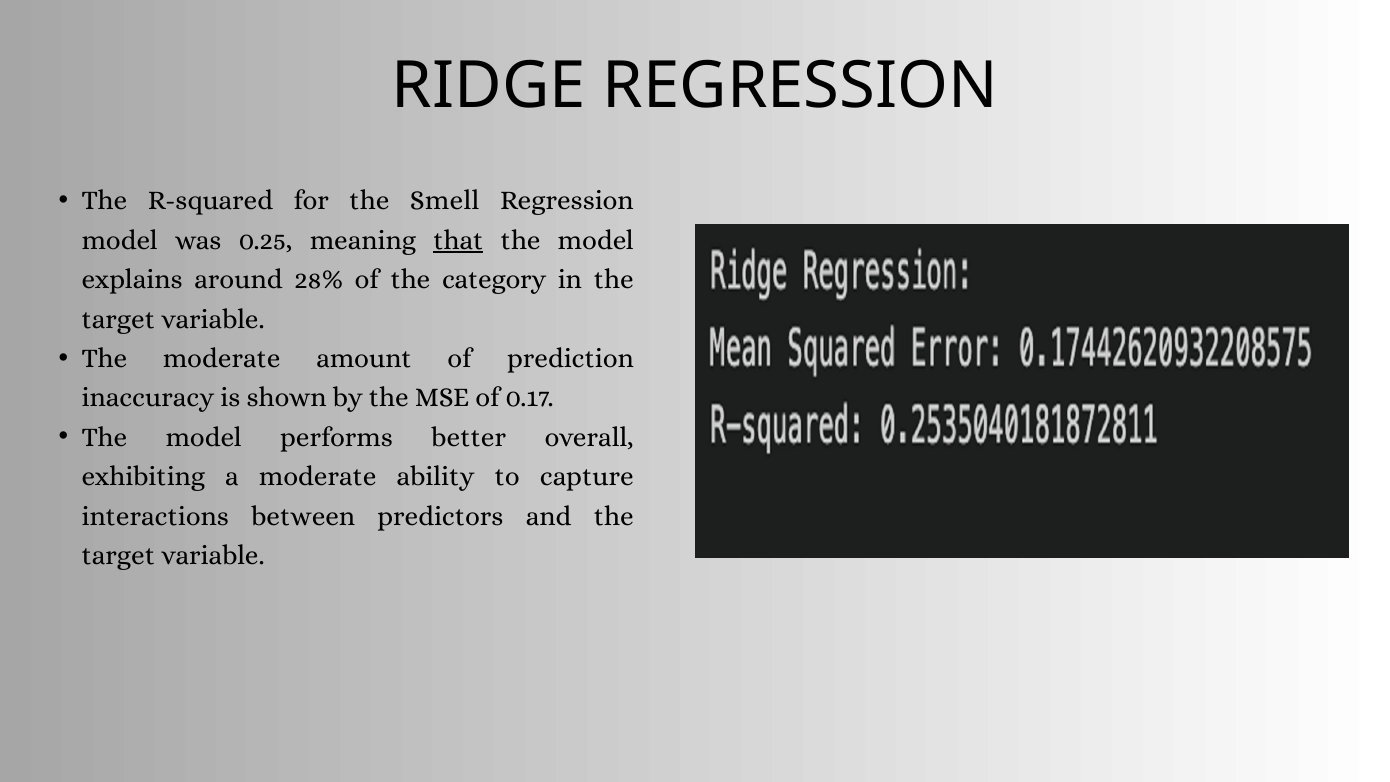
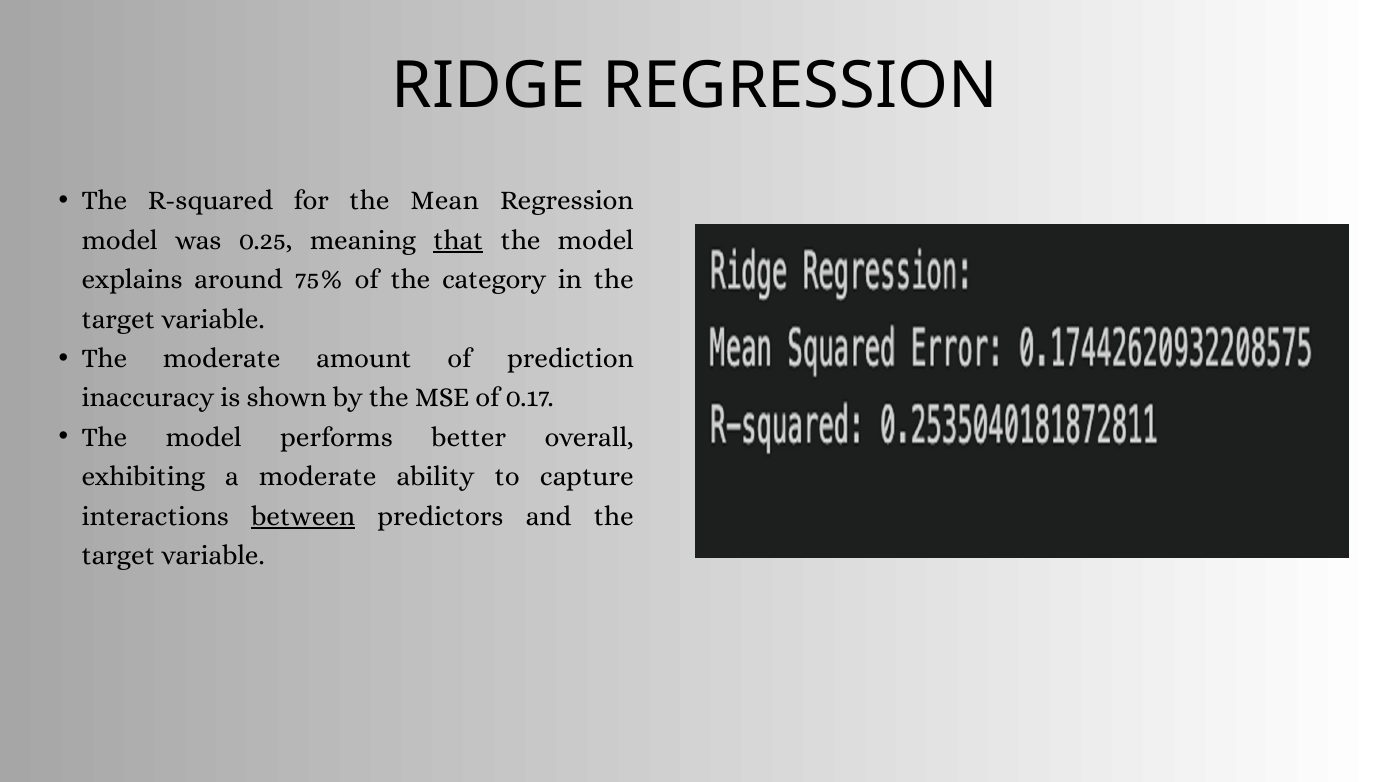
Smell: Smell -> Mean (445, 201)
28%: 28% -> 75% (319, 280)
between underline: none -> present (303, 516)
